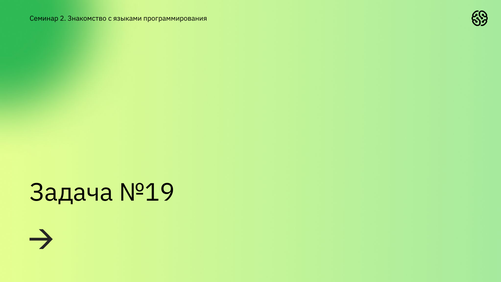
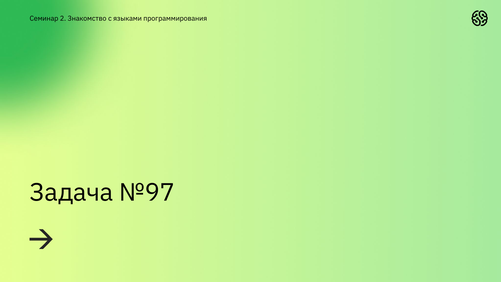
№19: №19 -> №97 (147, 193)
